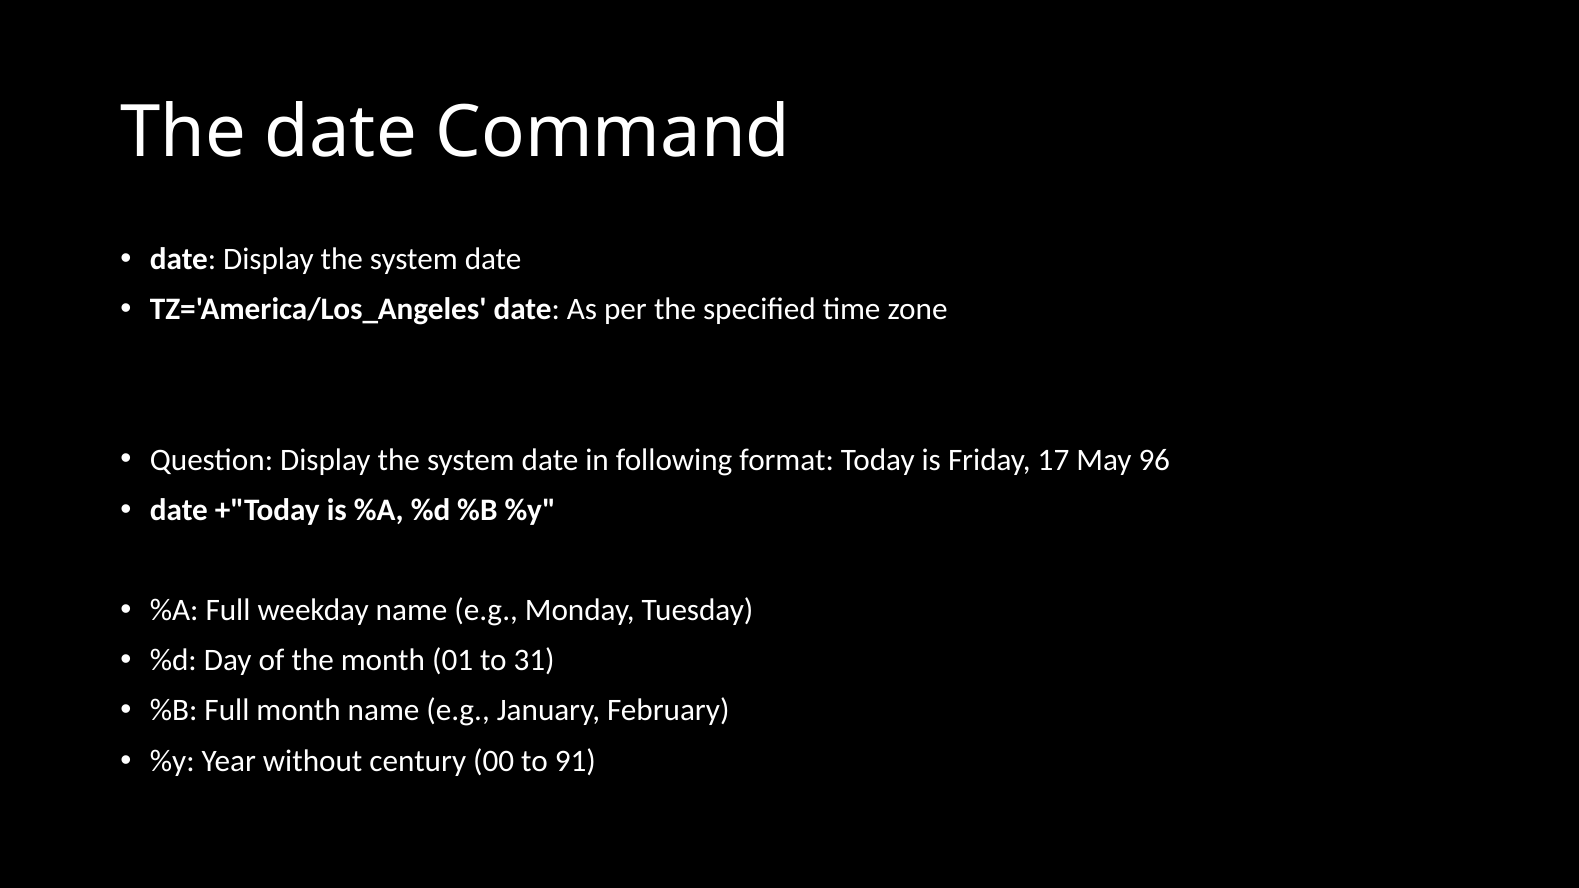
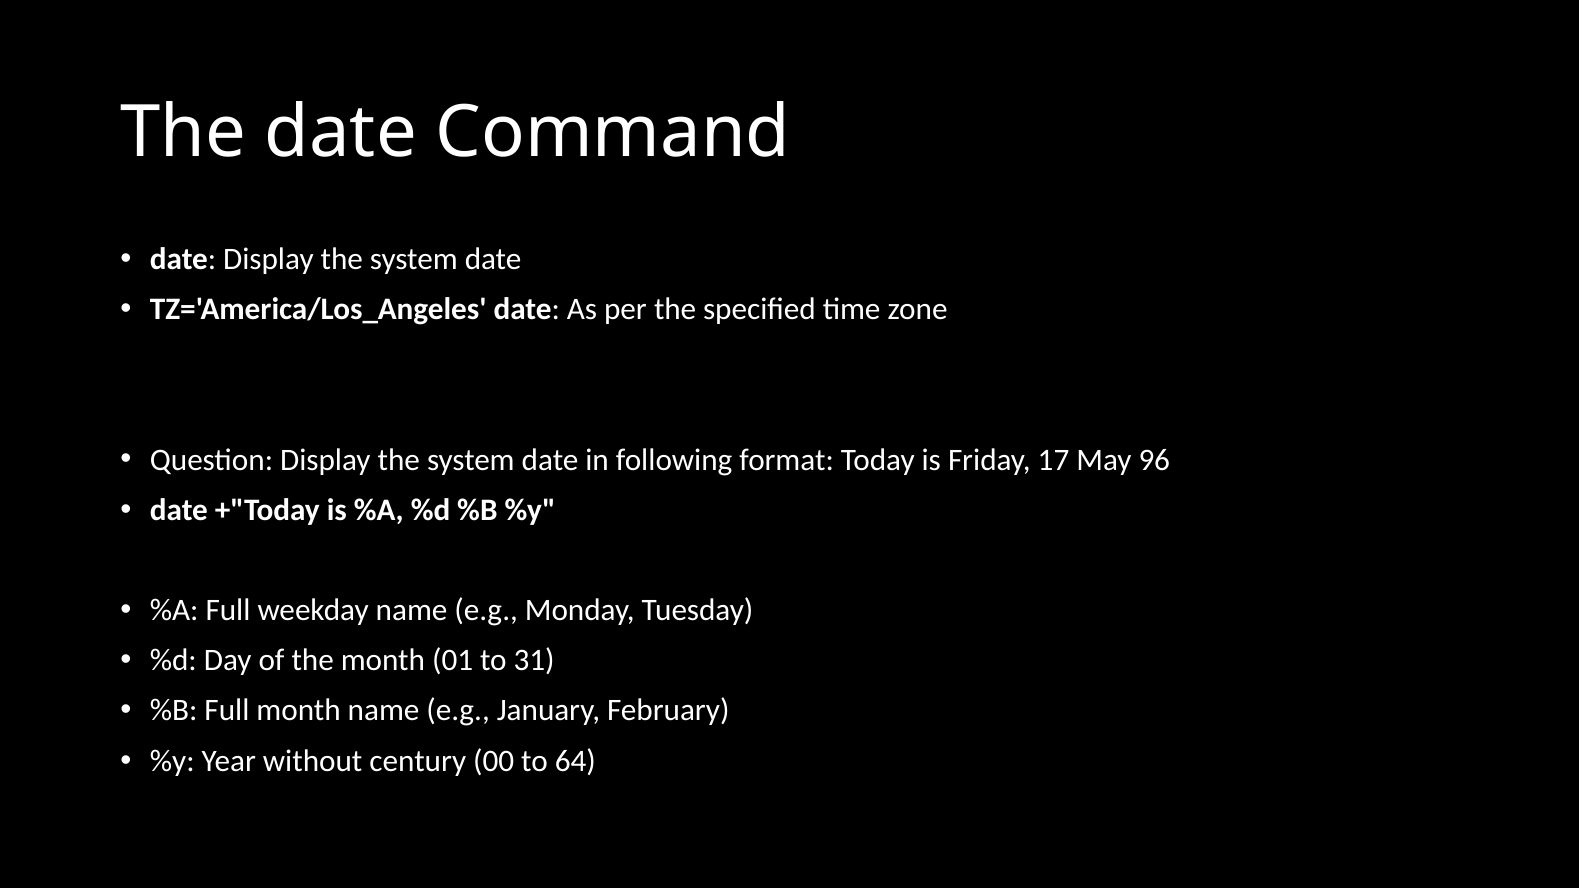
91: 91 -> 64 (575, 761)
